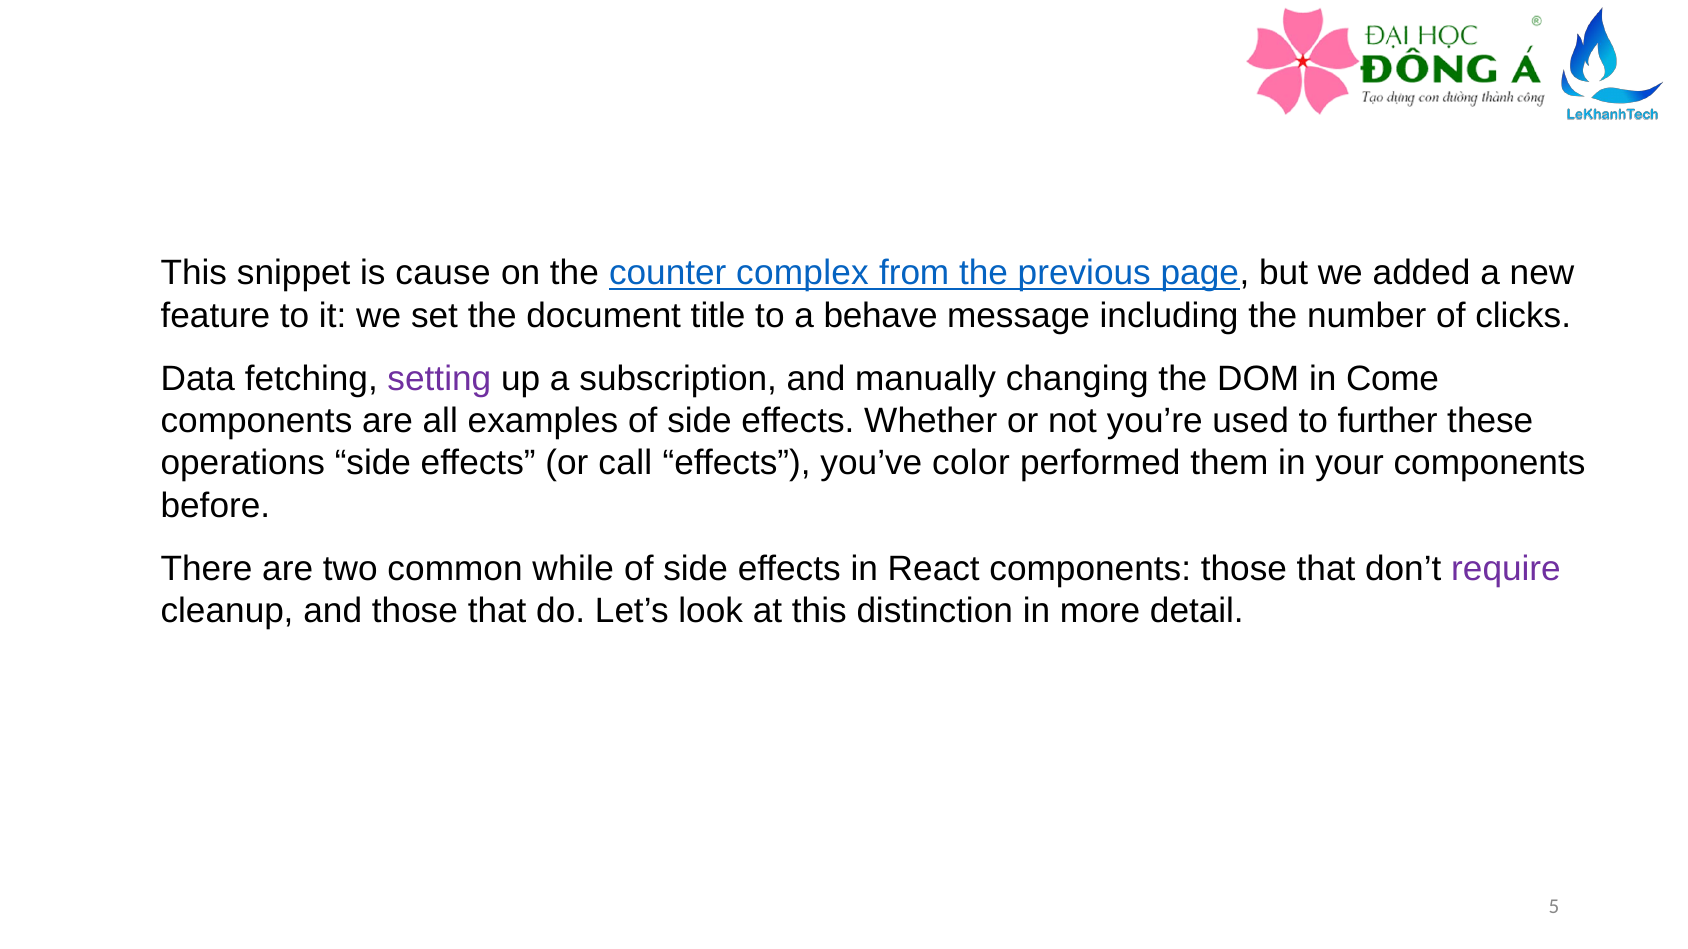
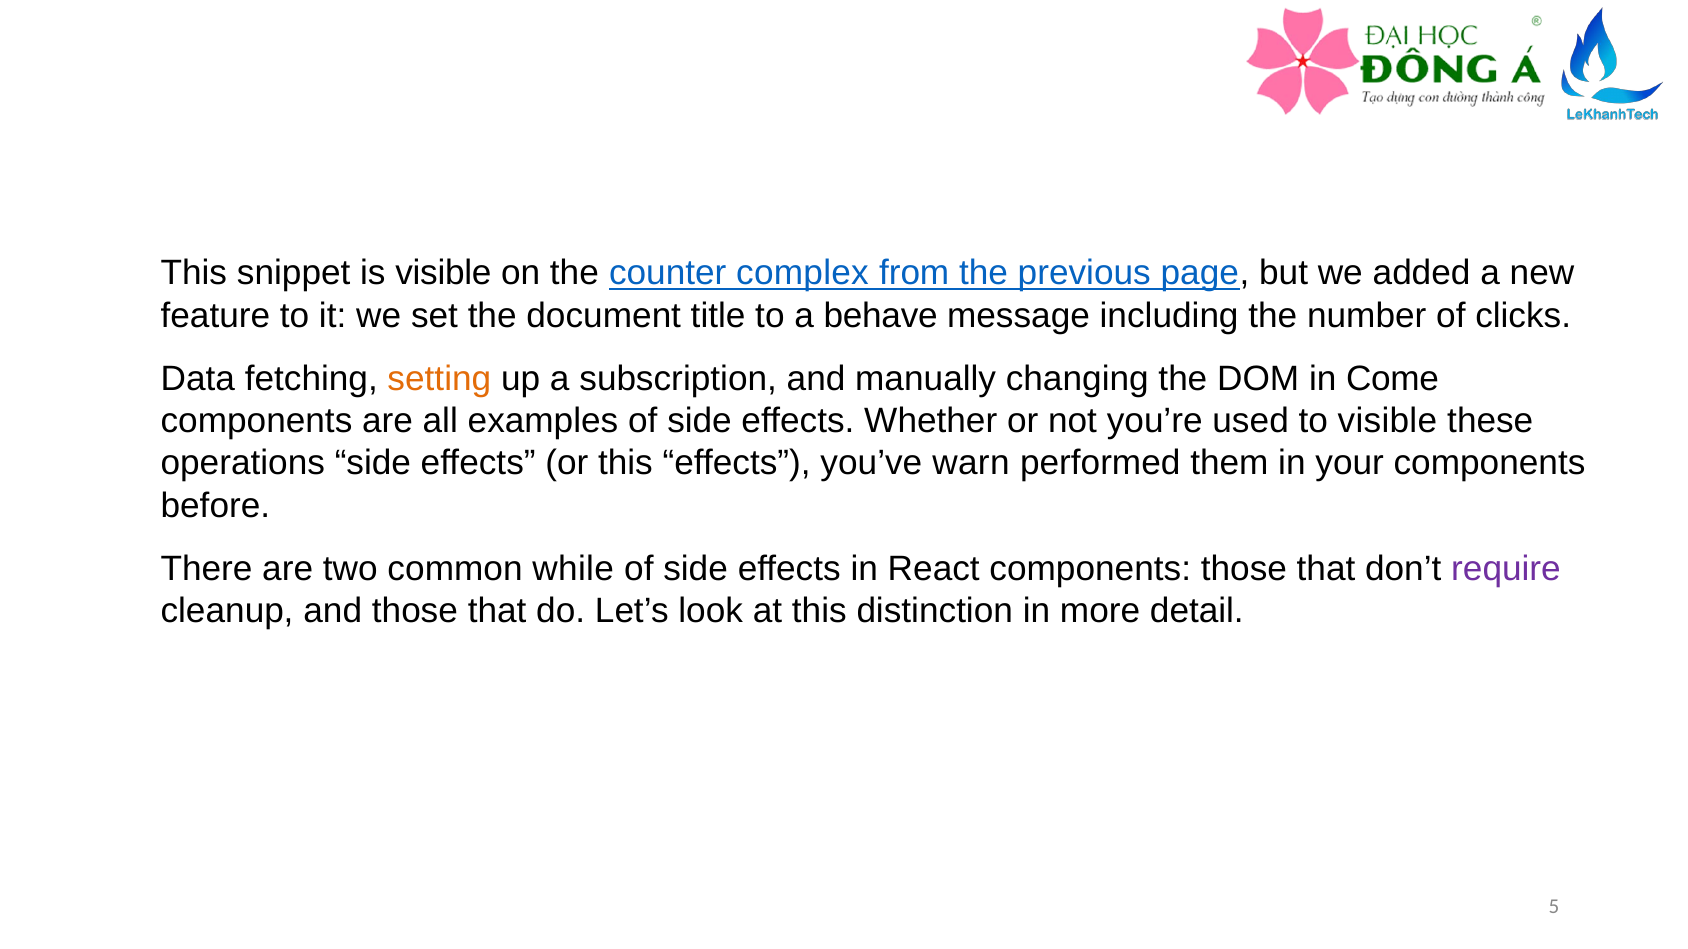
is cause: cause -> visible (443, 274)
setting colour: purple -> orange (439, 379)
to further: further -> visible (1387, 421)
or call: call -> this (625, 464)
color: color -> warn (971, 464)
